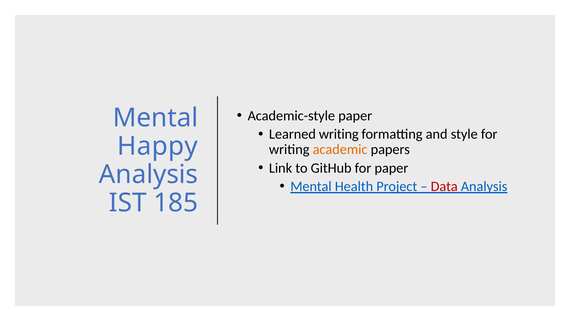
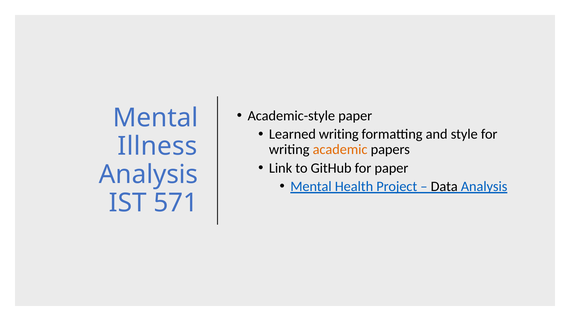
Happy: Happy -> Illness (158, 146)
Data colour: red -> black (444, 186)
185: 185 -> 571 (176, 203)
